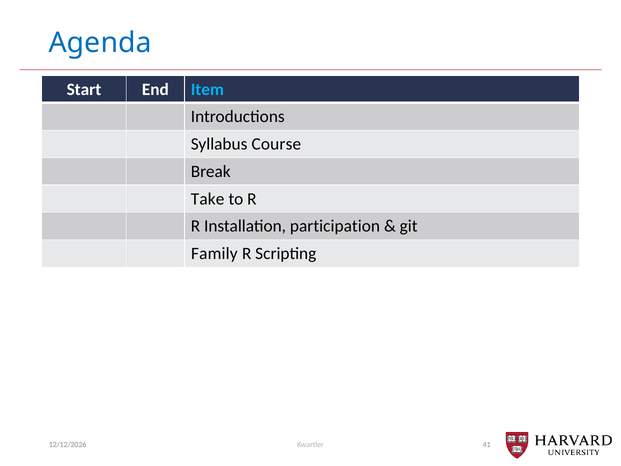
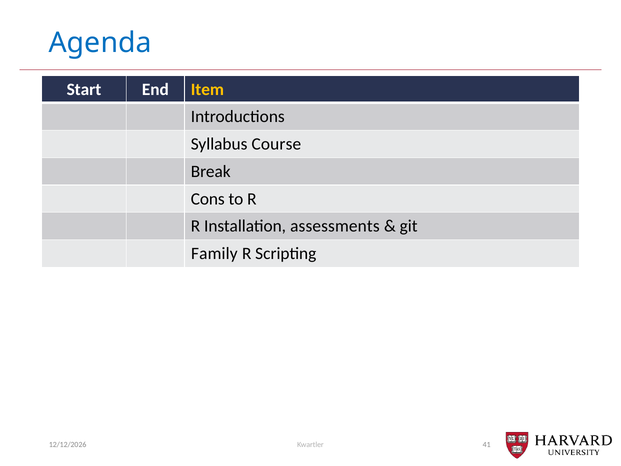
Item colour: light blue -> yellow (207, 89)
Take: Take -> Cons (208, 199)
participation: participation -> assessments (335, 226)
